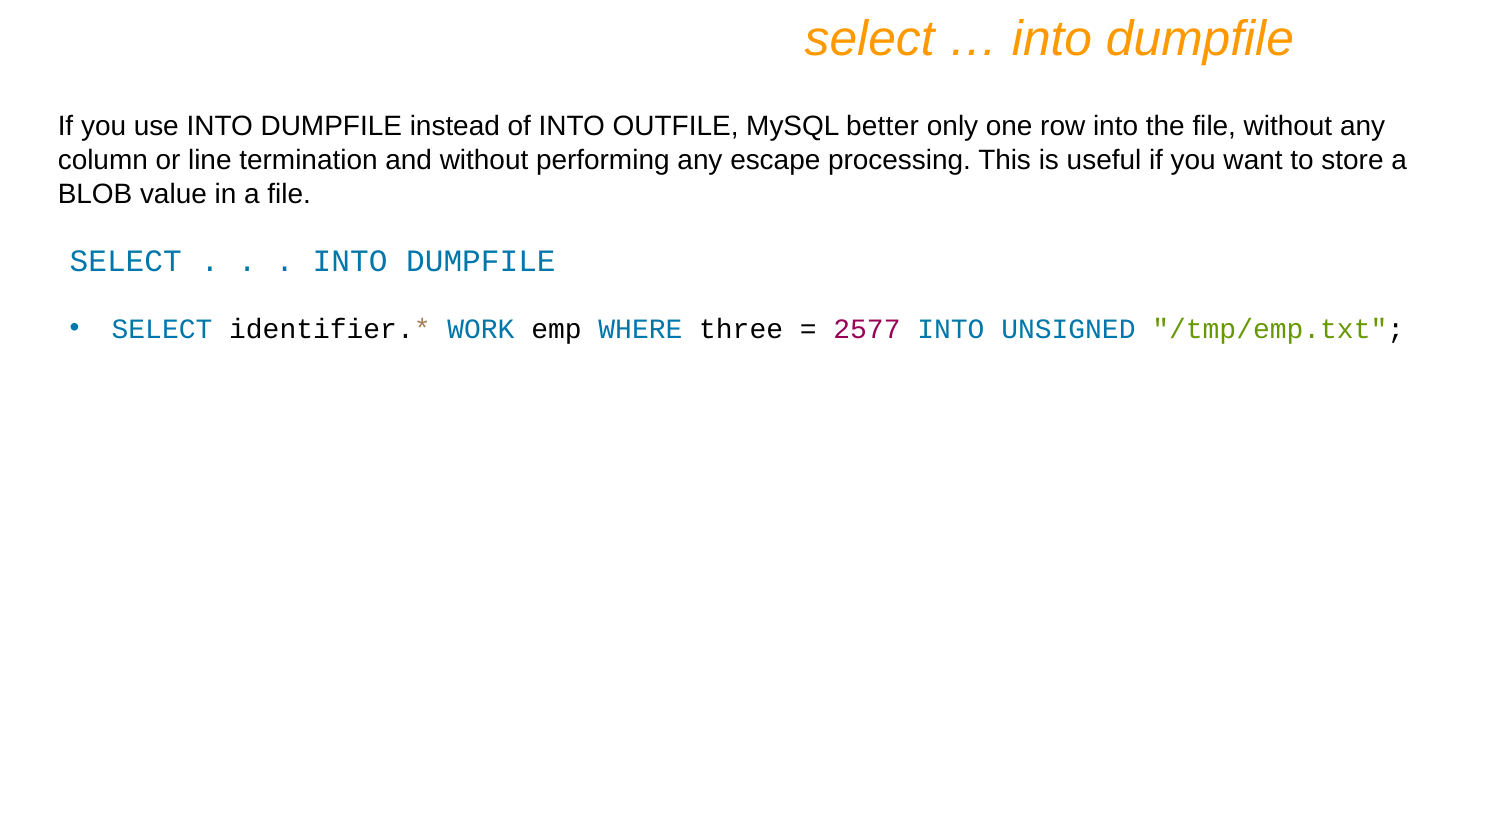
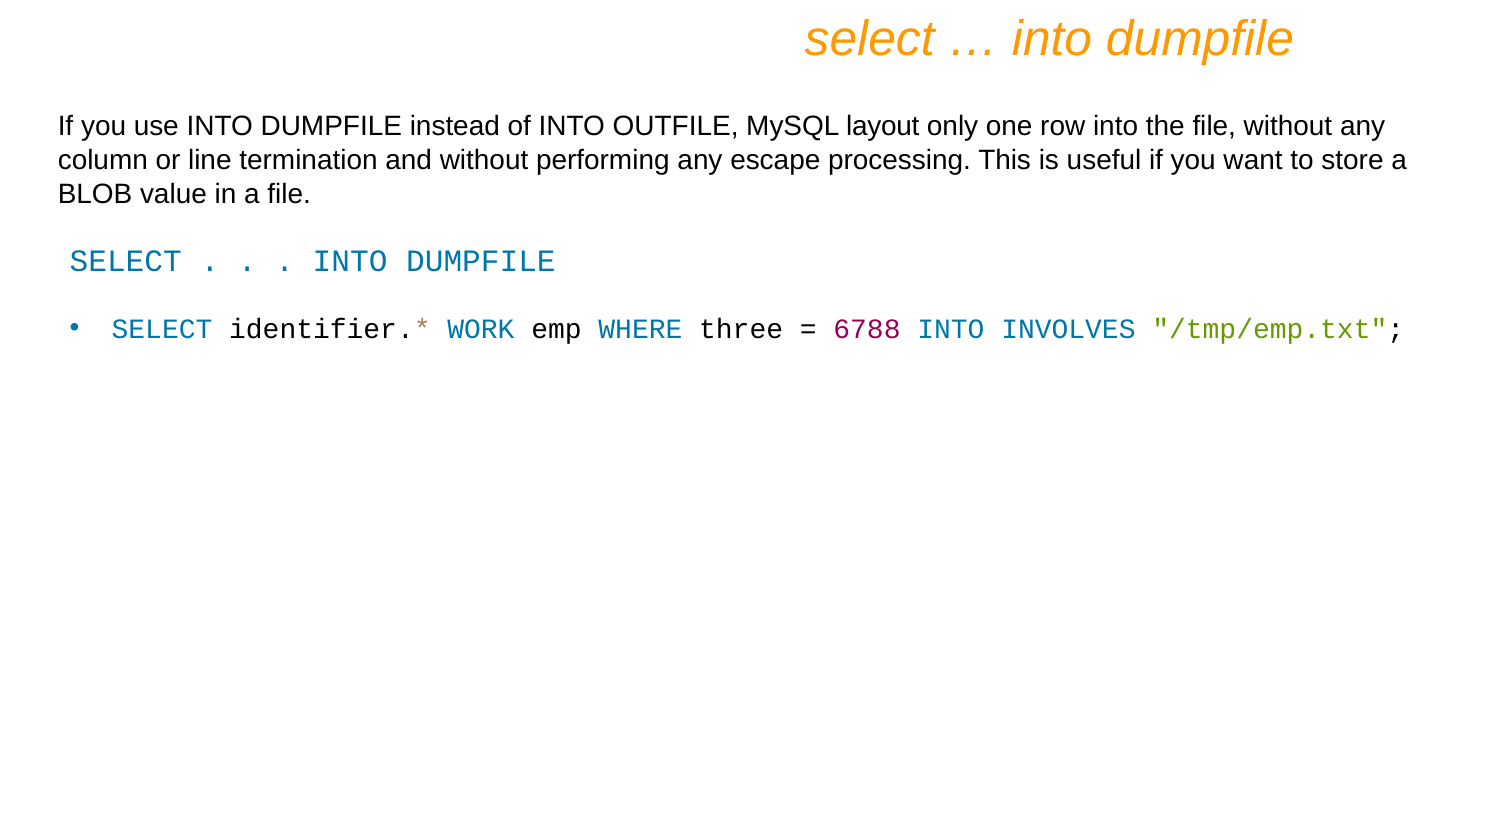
better: better -> layout (883, 127)
2577: 2577 -> 6788 (867, 329)
UNSIGNED: UNSIGNED -> INVOLVES (1068, 329)
